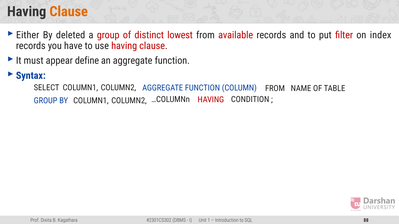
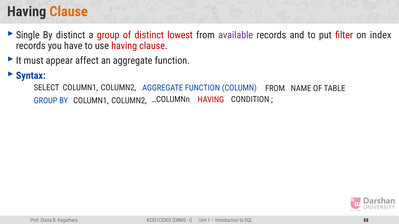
Either: Either -> Single (28, 35)
By deleted: deleted -> distinct (71, 35)
available colour: red -> purple (236, 35)
define: define -> affect (87, 61)
